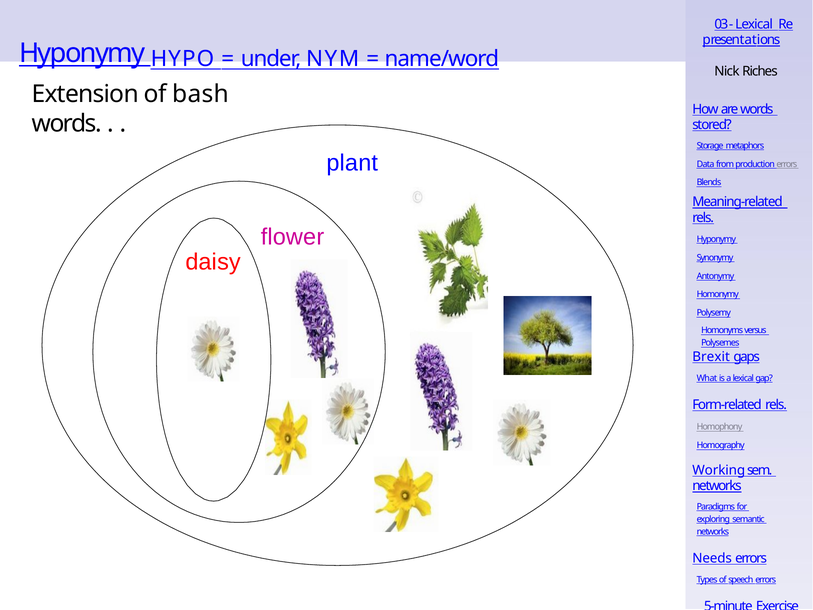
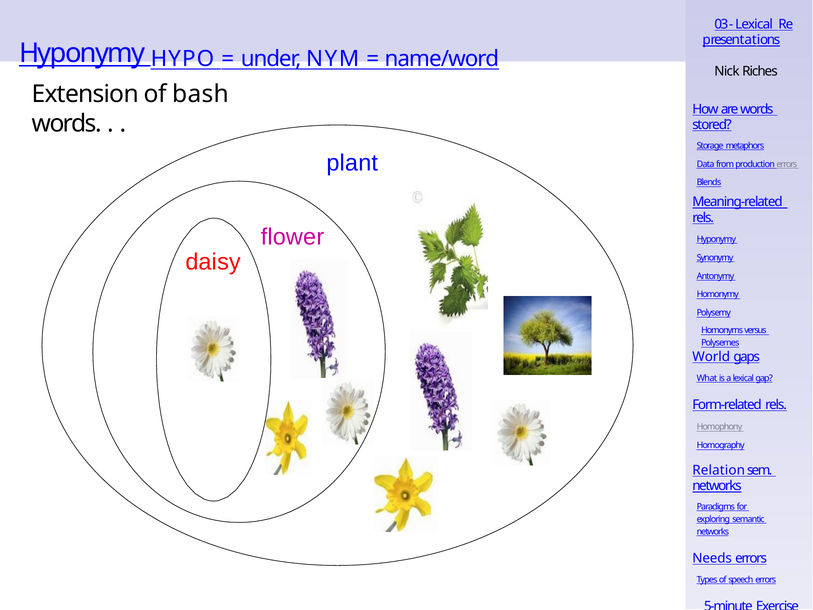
Brexit: Brexit -> World (711, 357)
Working: Working -> Relation (719, 470)
